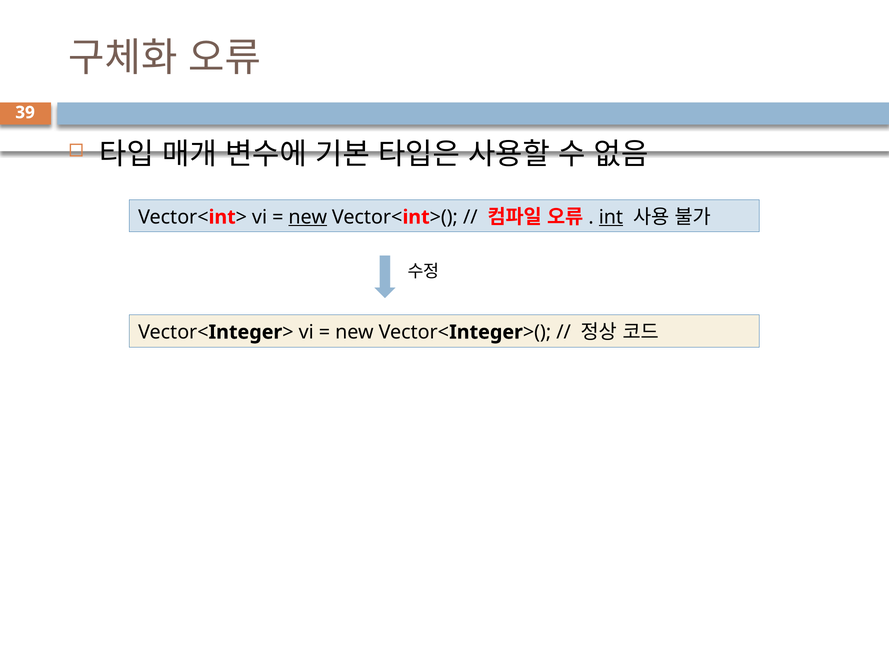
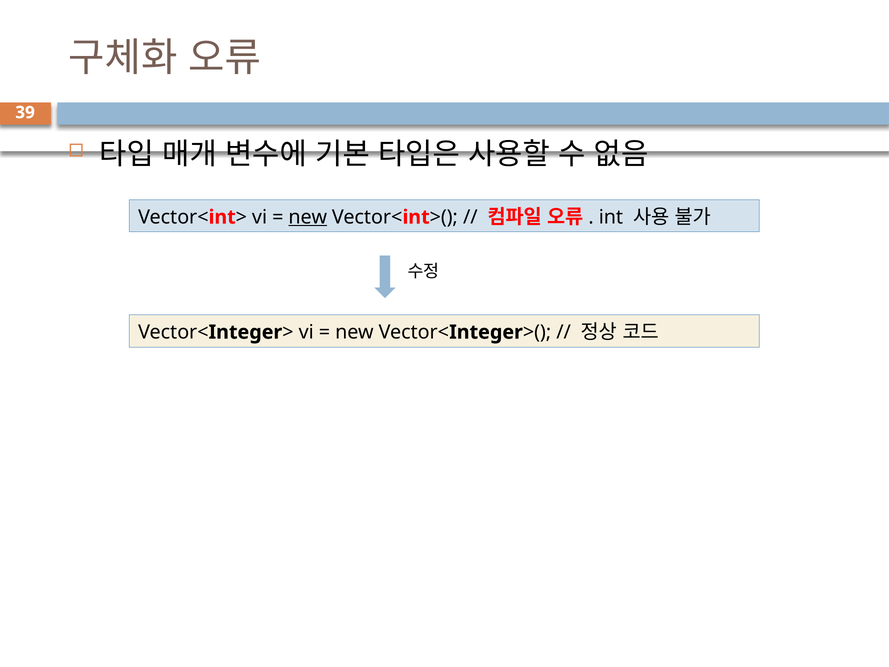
int underline: present -> none (611, 217)
